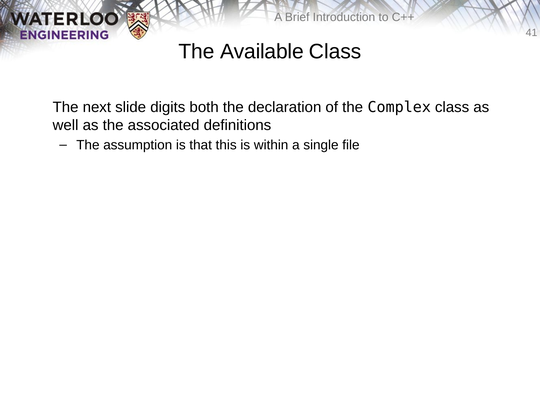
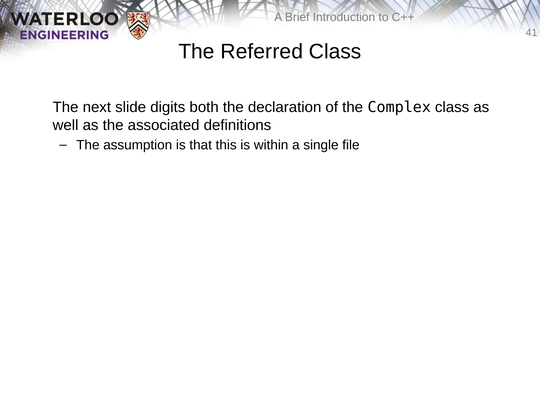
Available: Available -> Referred (262, 51)
